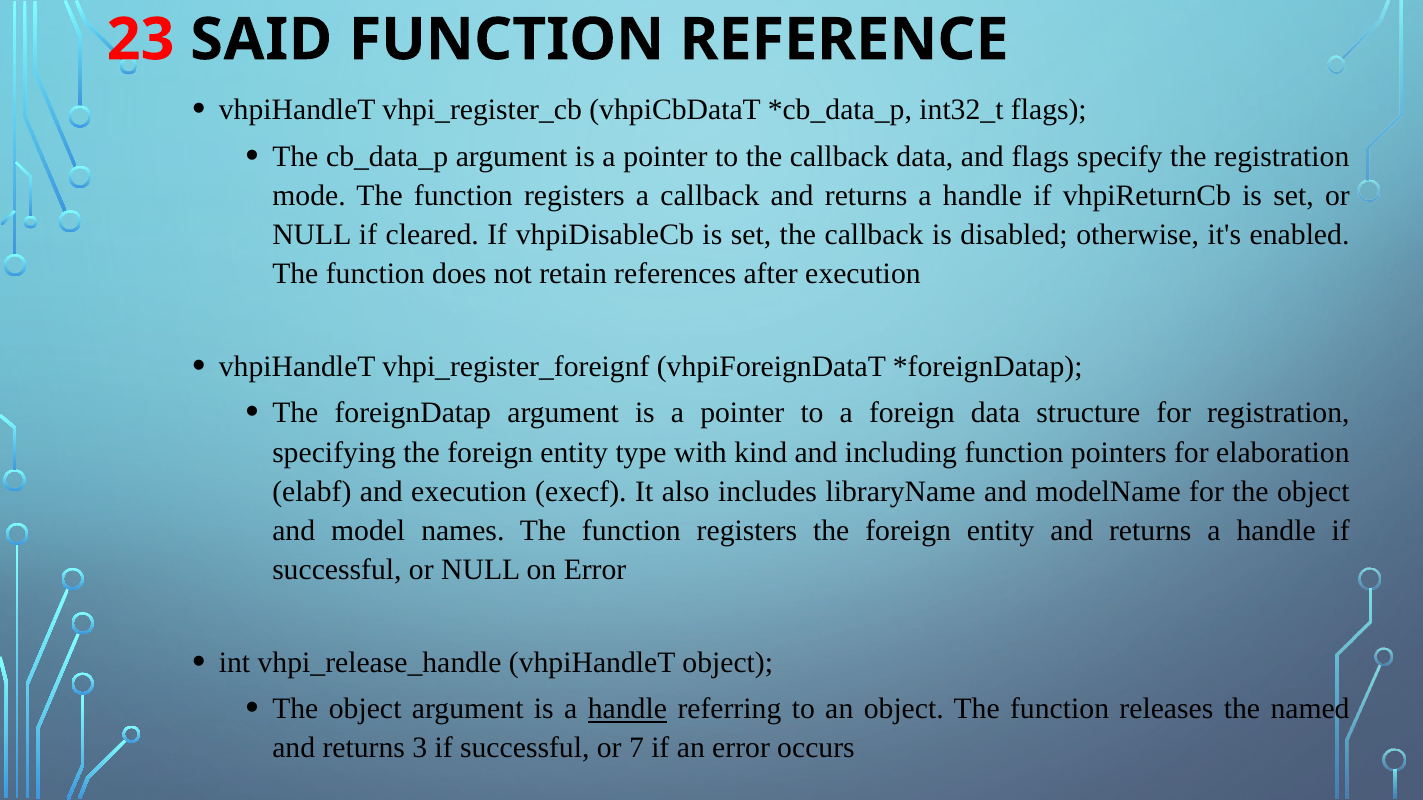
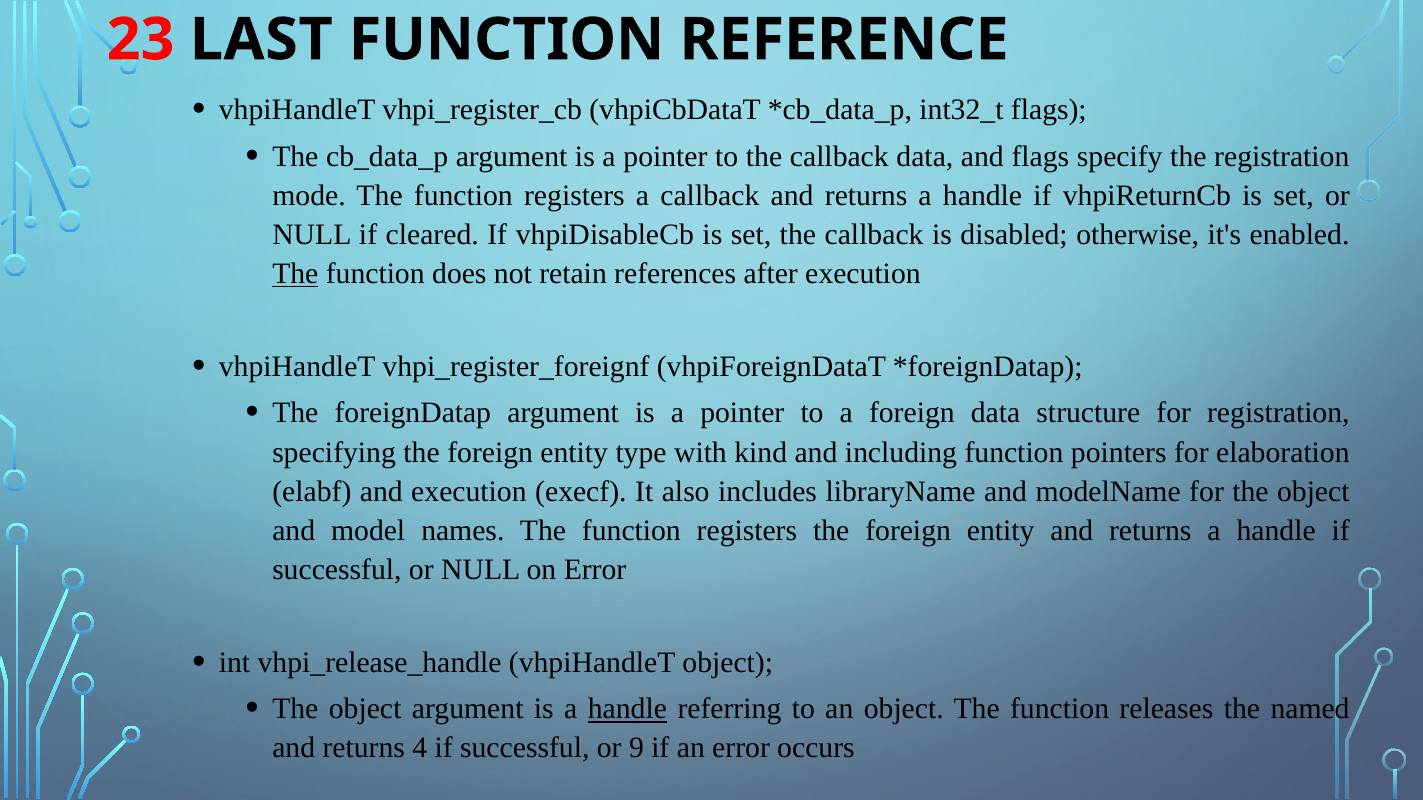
SAID: SAID -> LAST (261, 40)
The underline: none -> present (295, 274)
3: 3 -> 4 (420, 748)
7: 7 -> 9 (637, 748)
